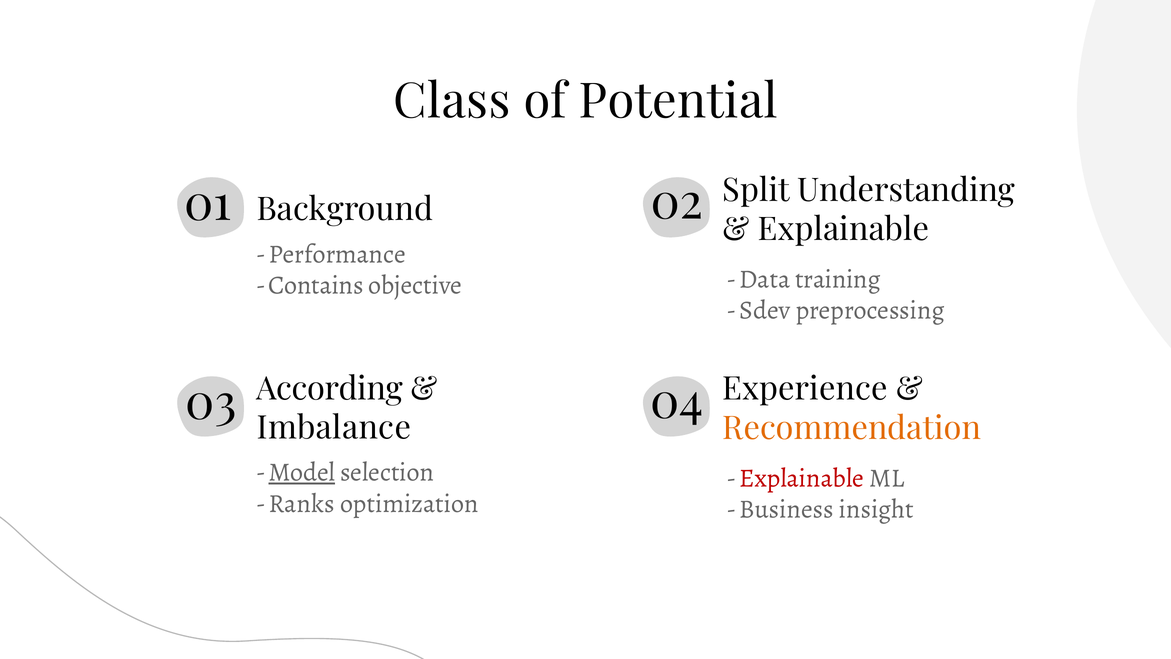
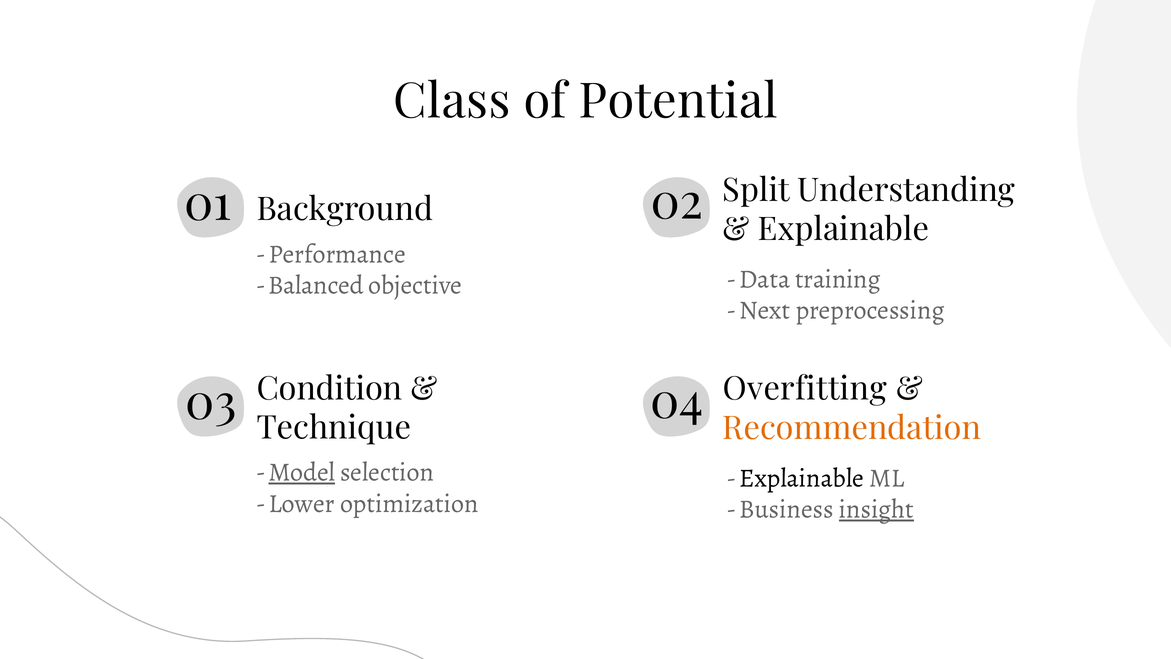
Contains: Contains -> Balanced (316, 285)
Sdev: Sdev -> Next (765, 310)
According: According -> Condition (329, 389)
Experience: Experience -> Overfitting (805, 389)
Imbalance: Imbalance -> Technique (334, 428)
Explainable colour: red -> black (802, 478)
Ranks: Ranks -> Lower (302, 503)
insight underline: none -> present (876, 509)
